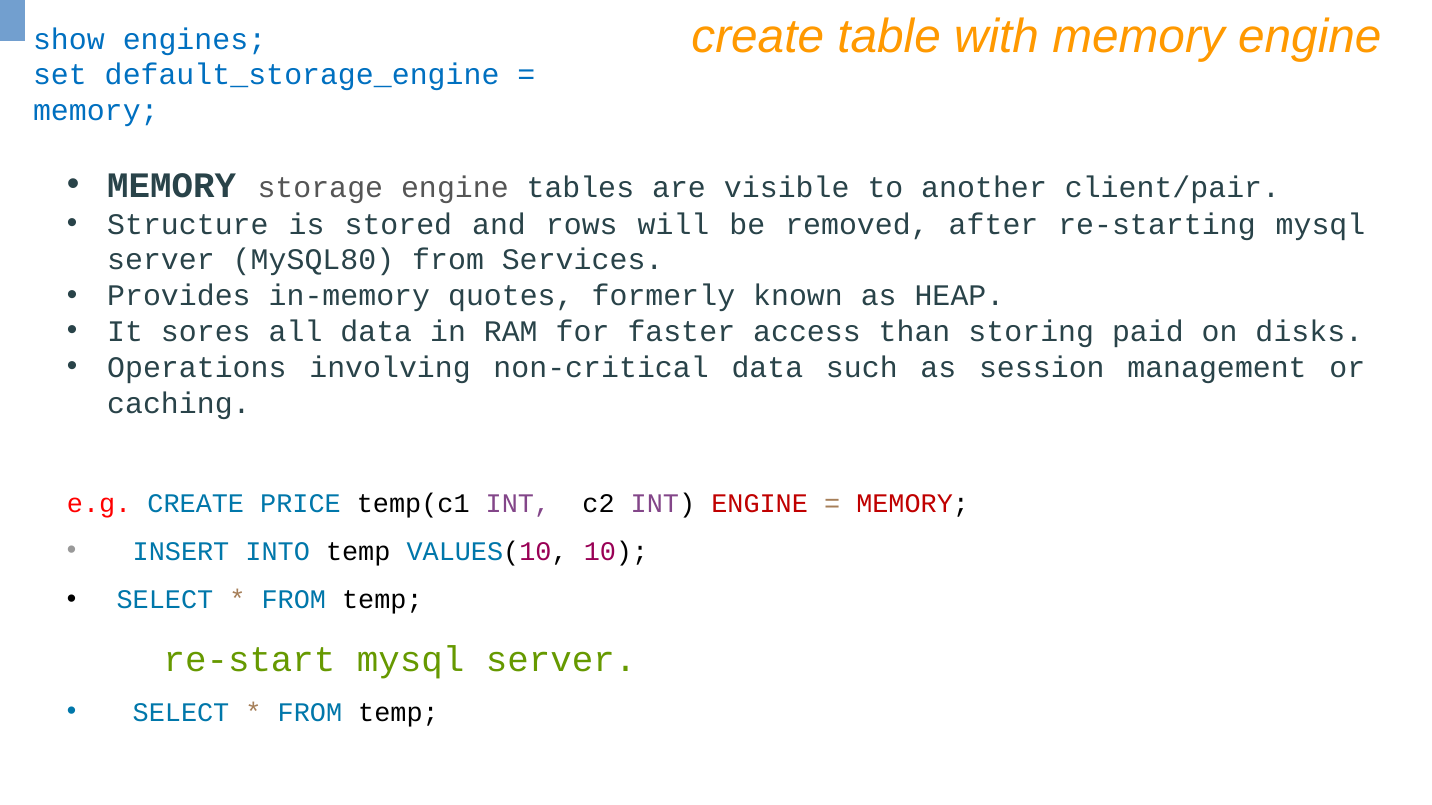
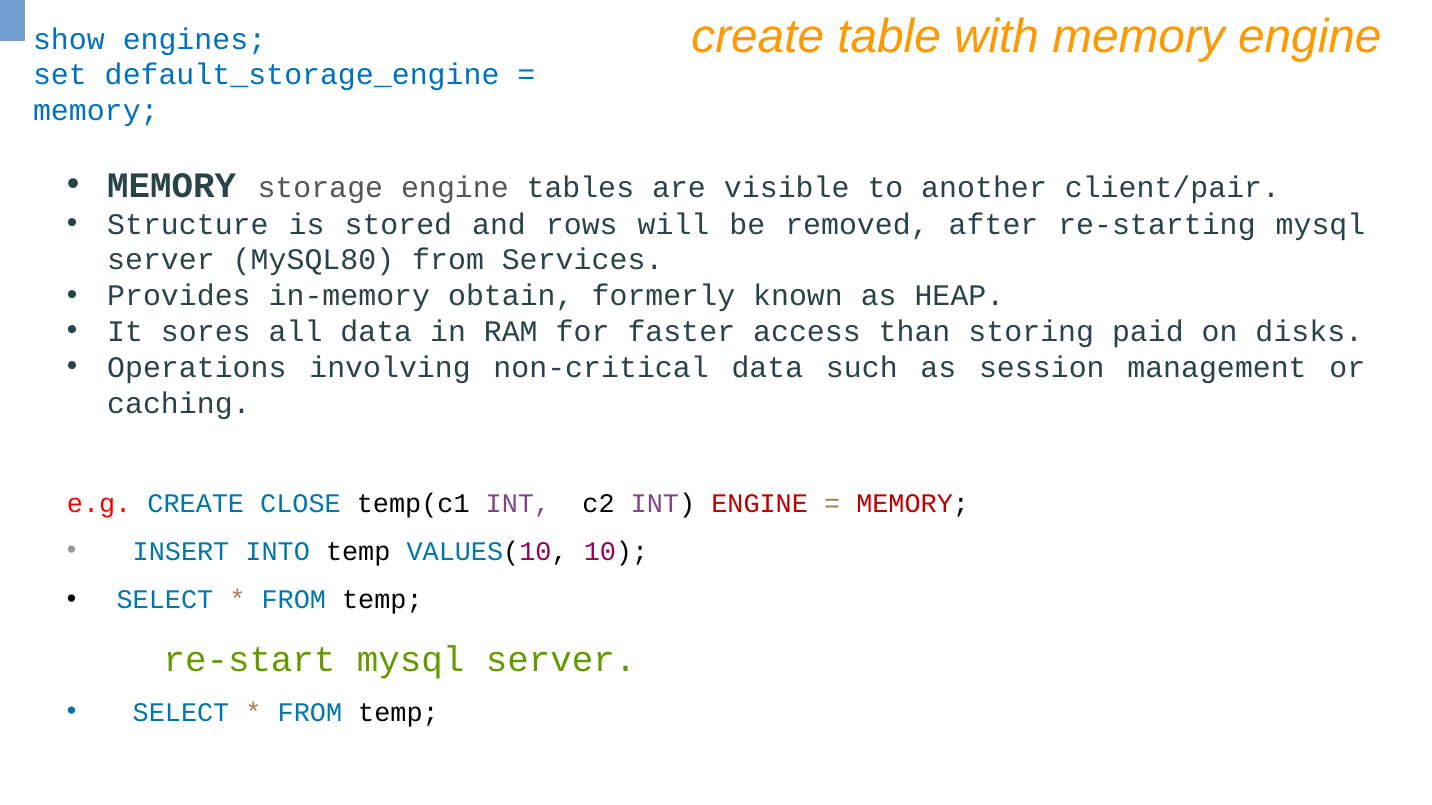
quotes: quotes -> obtain (511, 296)
PRICE: PRICE -> CLOSE (300, 504)
